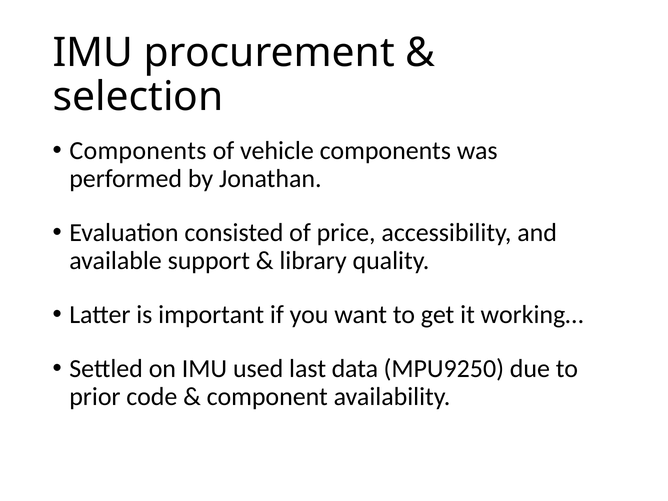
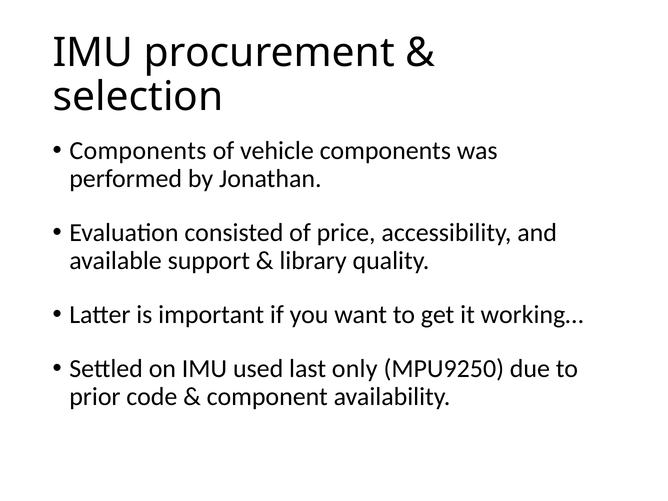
data: data -> only (355, 369)
